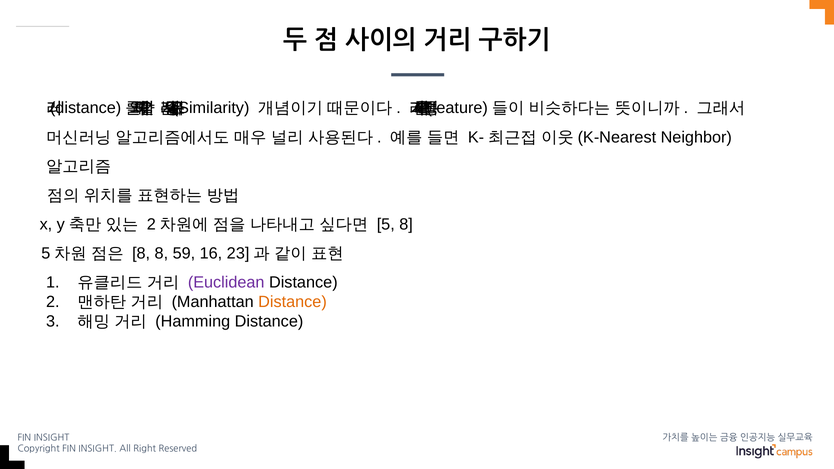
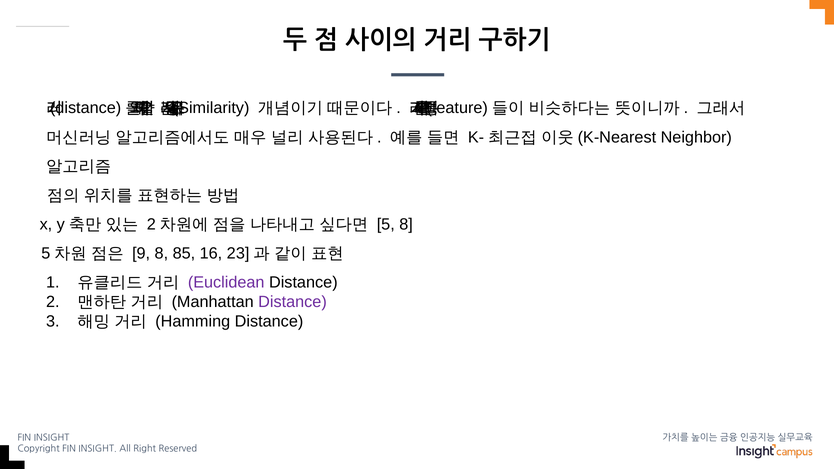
8: 8 -> 9 (141, 254)
59: 59 -> 85 (184, 254)
Distance colour: orange -> purple (293, 302)
